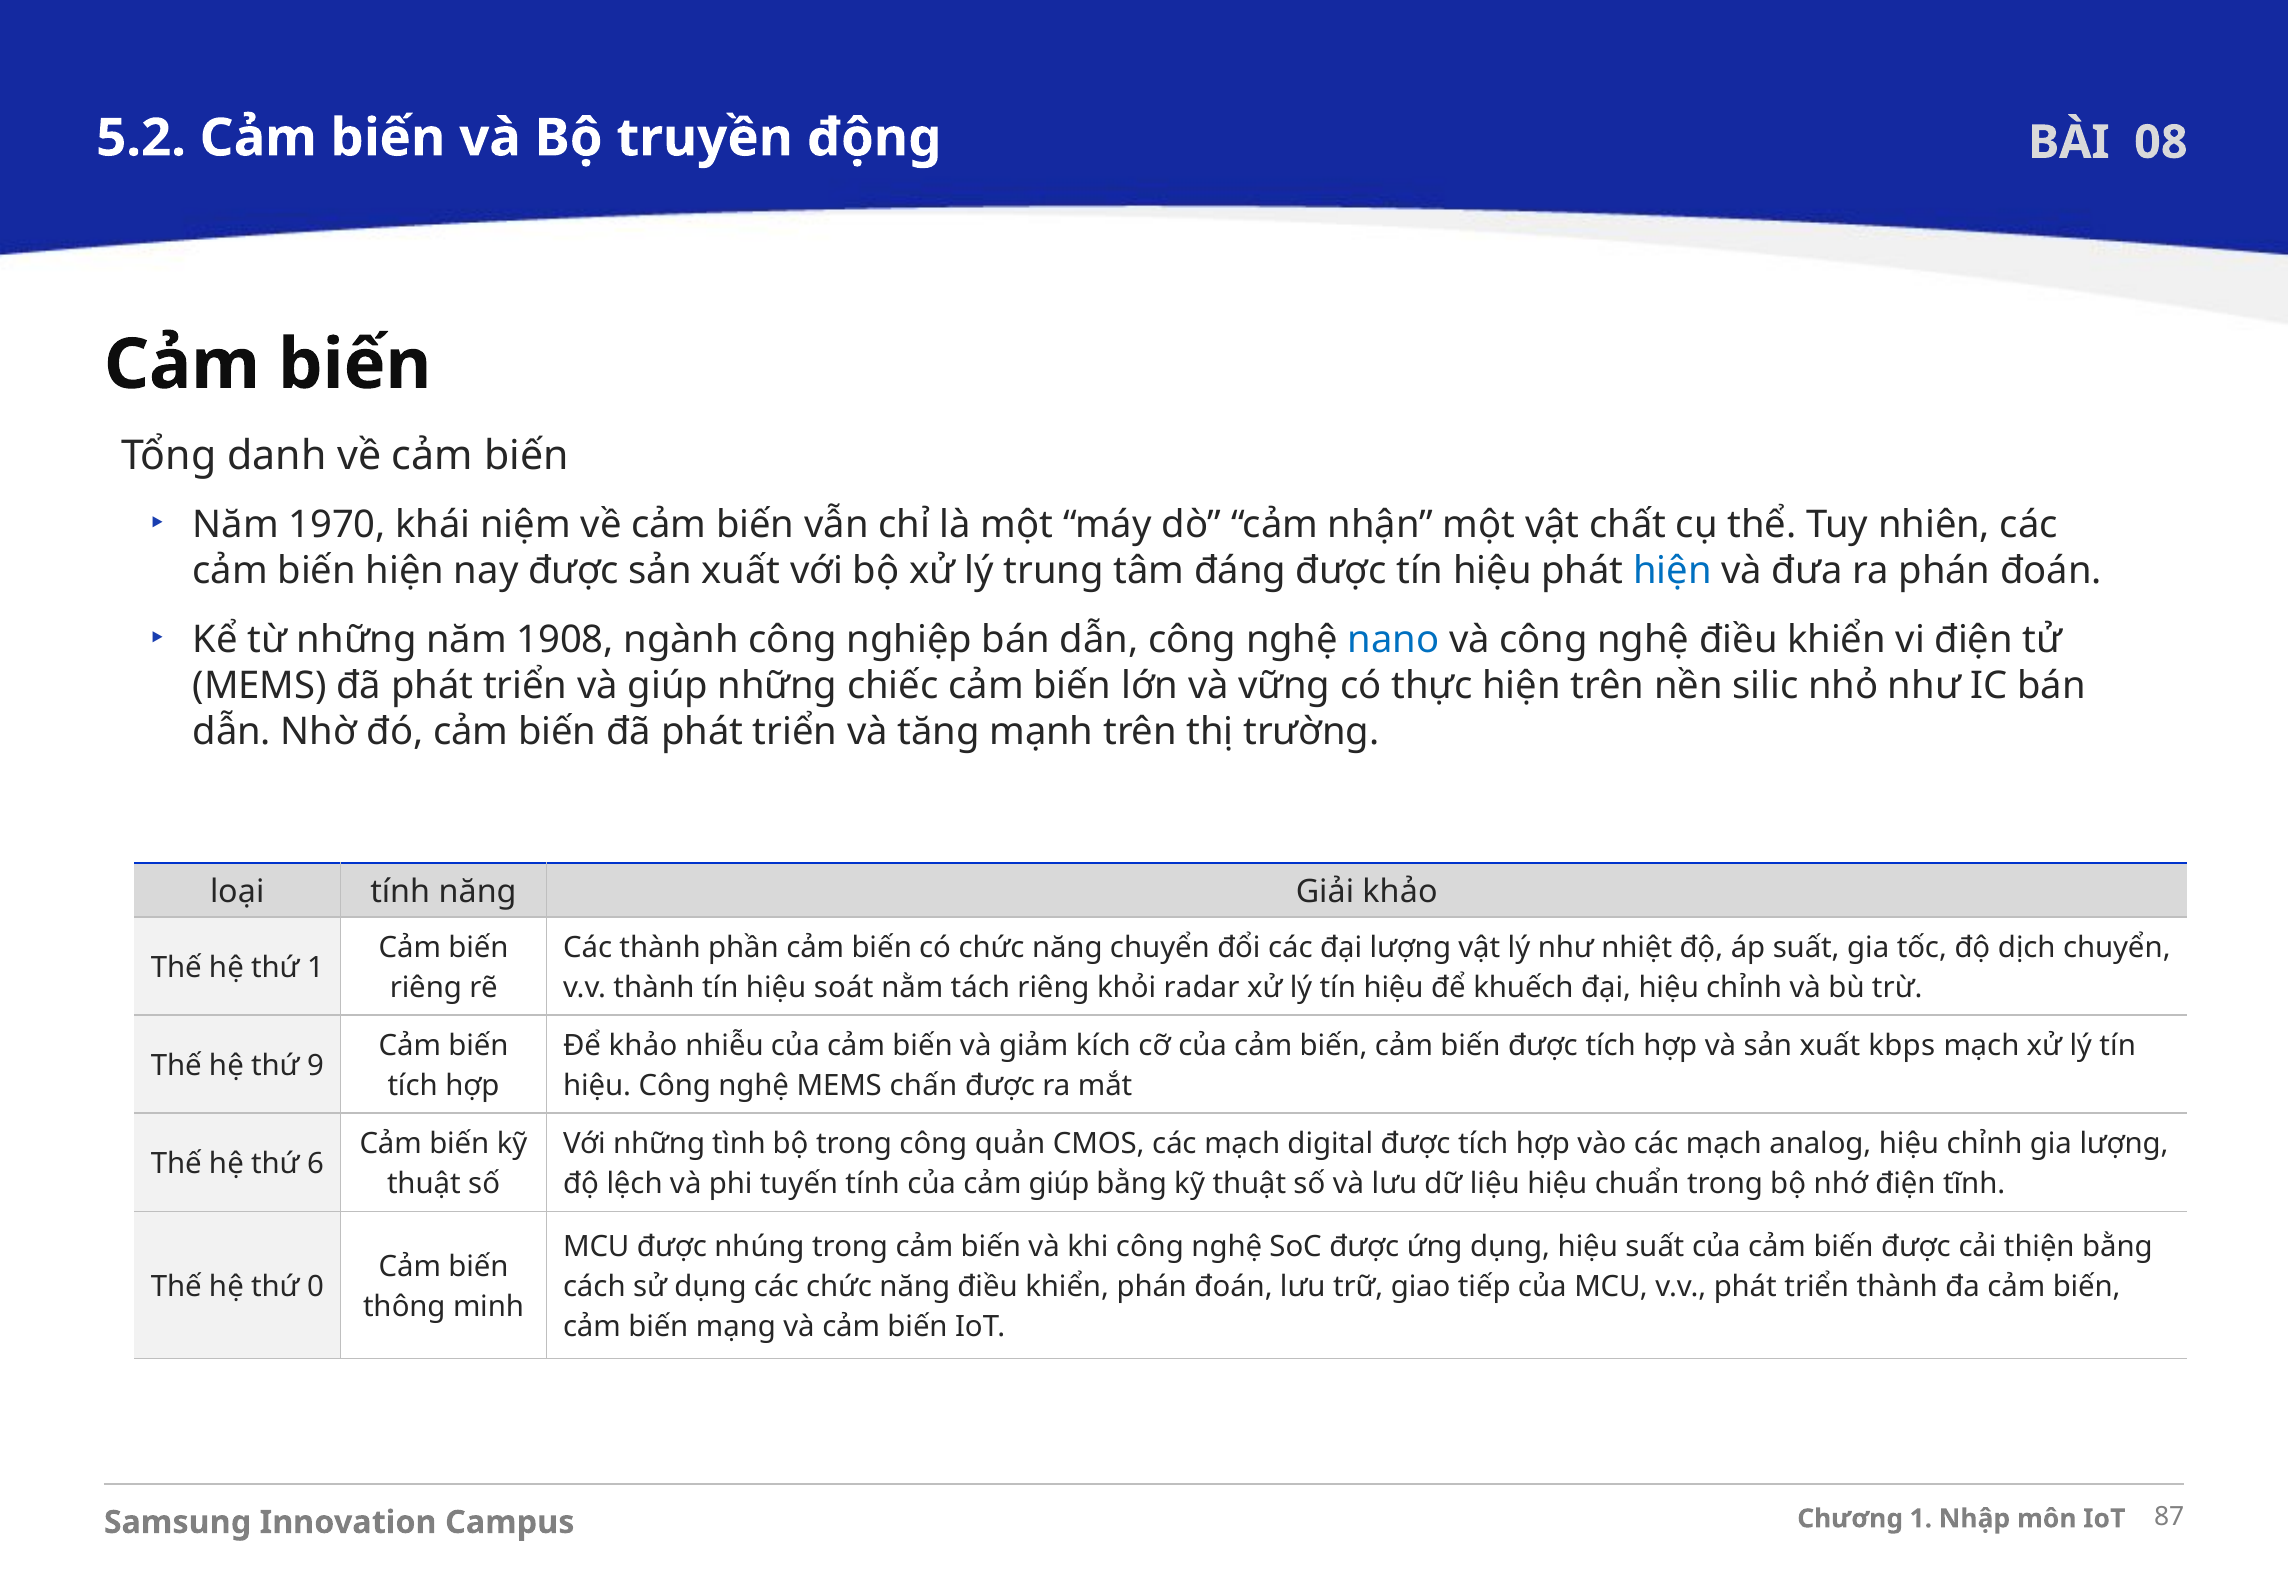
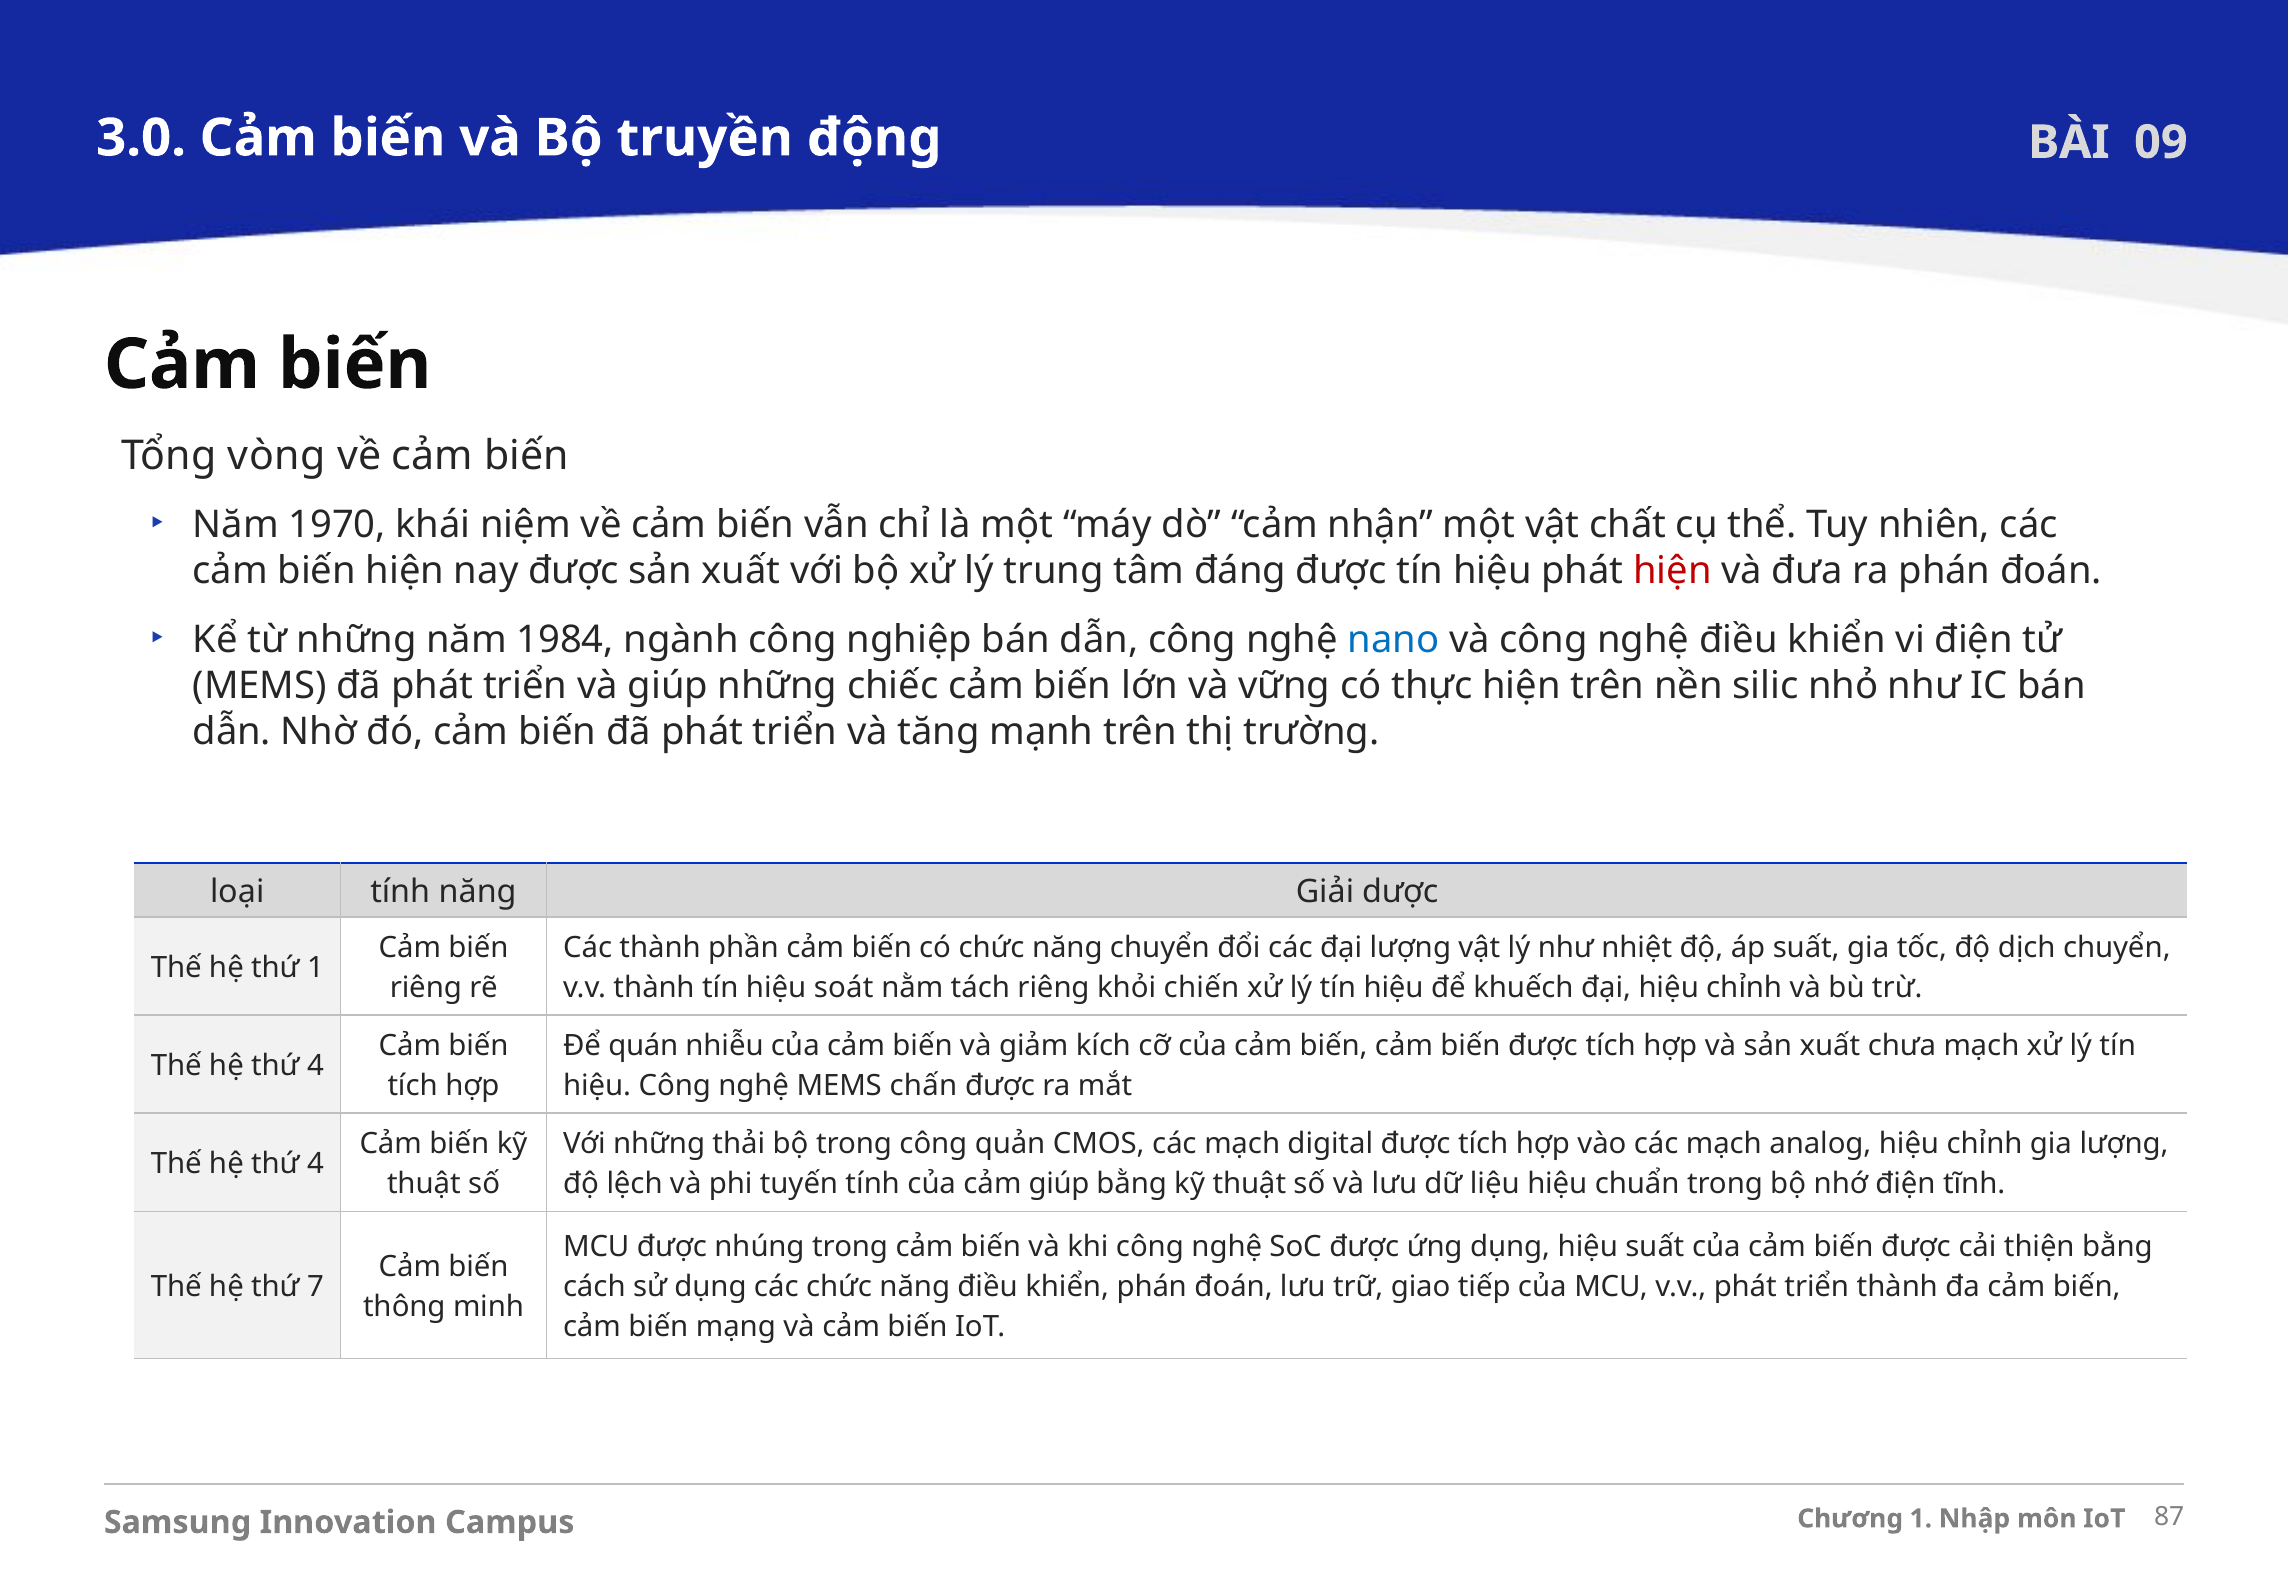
5.2: 5.2 -> 3.0 (141, 138)
08: 08 -> 09 (2161, 142)
danh: danh -> vòng (277, 456)
hiện colour: blue -> red (1672, 571)
1908: 1908 -> 1984 (565, 640)
Giải khảo: khảo -> dược (1400, 892)
radar: radar -> chiến (1202, 988)
Để khảo: khảo -> quán (643, 1046)
kbps: kbps -> chưa (1902, 1046)
9: 9 -> 4 (316, 1066)
tình: tình -> thải (739, 1144)
6: 6 -> 4 (316, 1164)
0: 0 -> 7 (316, 1287)
